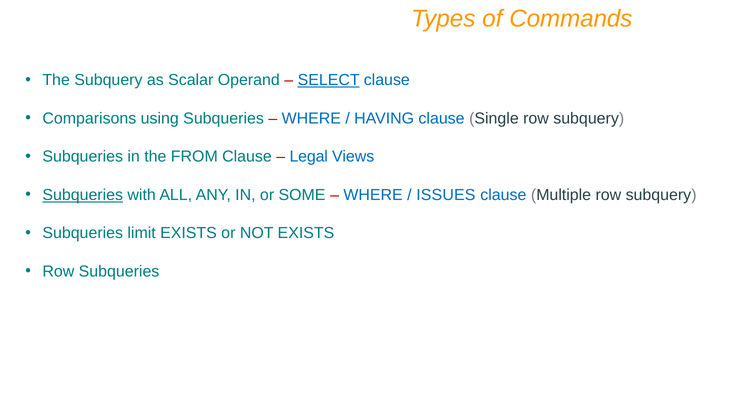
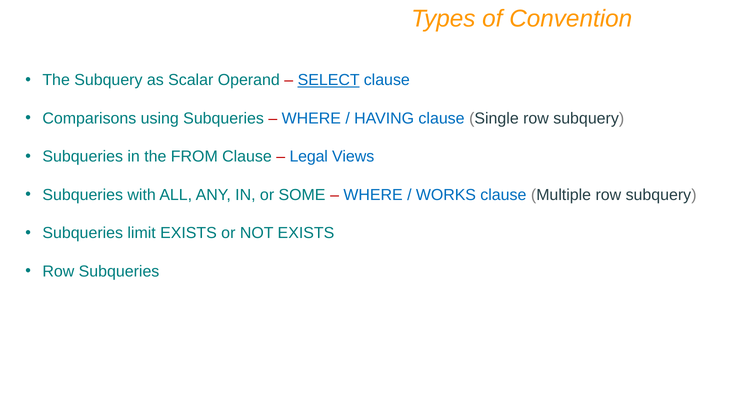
Commands: Commands -> Convention (571, 19)
Subqueries underline: present -> none (83, 195)
ISSUES: ISSUES -> WORKS (446, 195)
